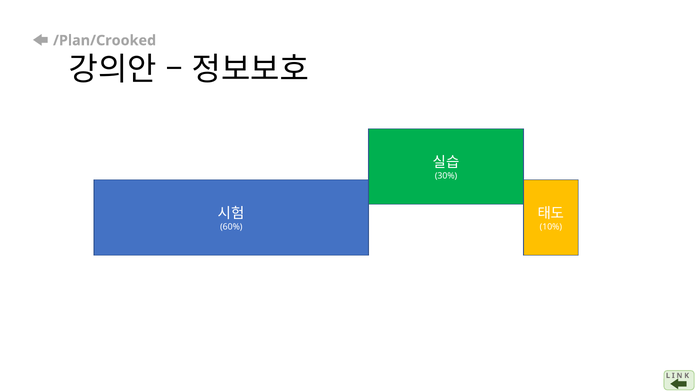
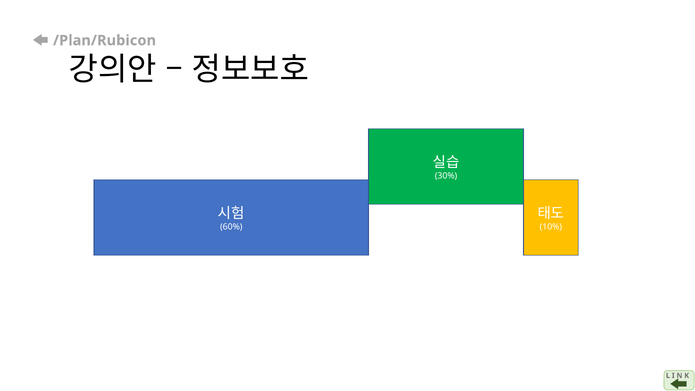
/Plan/Crooked: /Plan/Crooked -> /Plan/Rubicon (104, 40)
